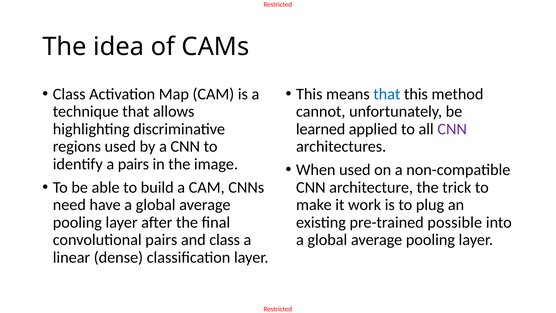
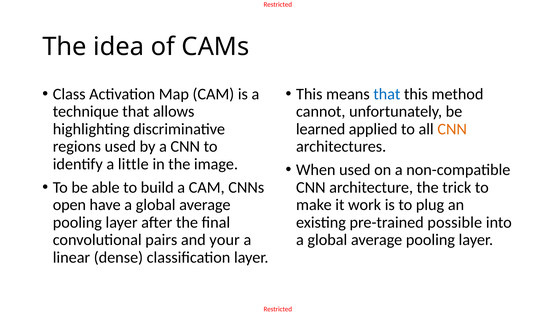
CNN colour: purple -> orange (452, 129)
a pairs: pairs -> little (133, 164)
need: need -> open (69, 205)
and class: class -> your (225, 240)
